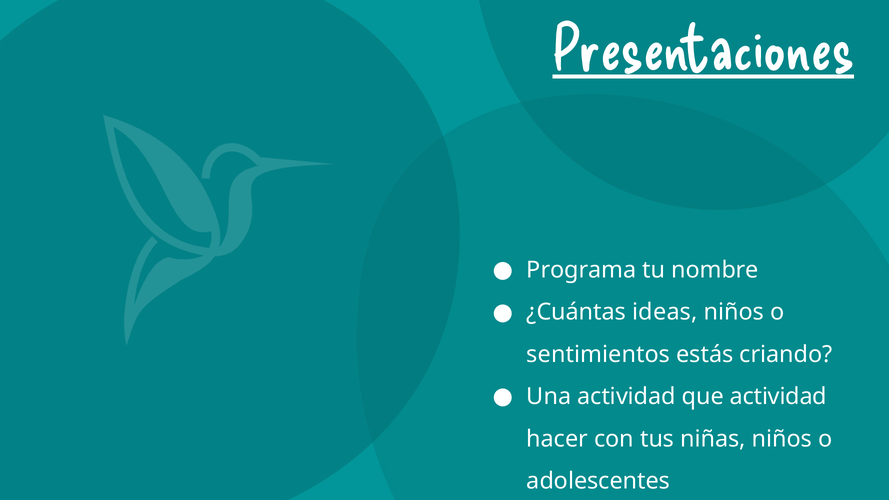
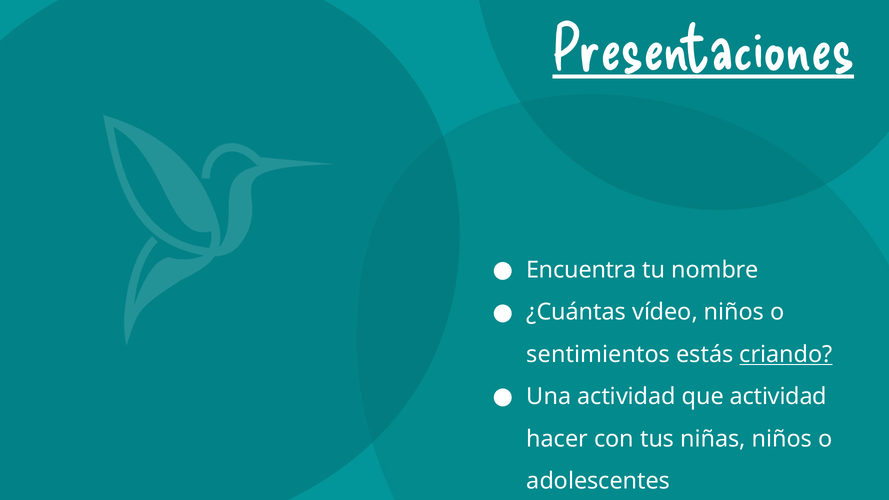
Programa: Programa -> Encuentra (581, 270)
ideas: ideas -> vídeo (665, 312)
criando underline: none -> present (786, 354)
